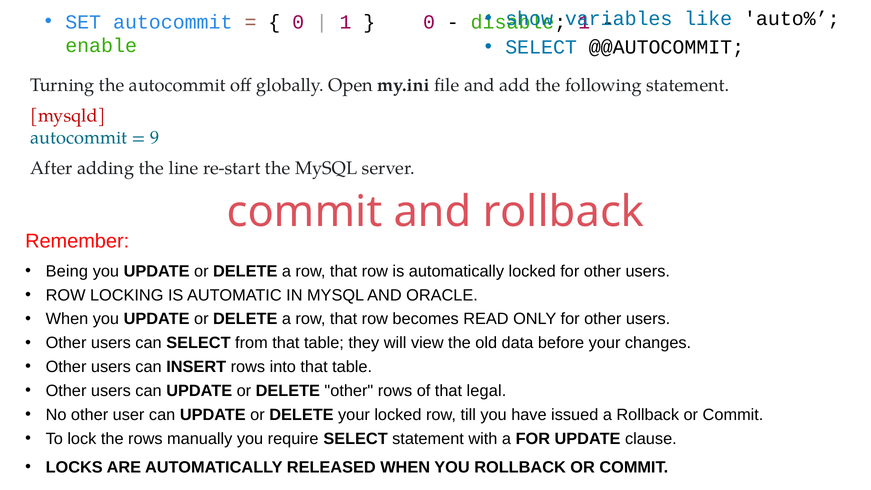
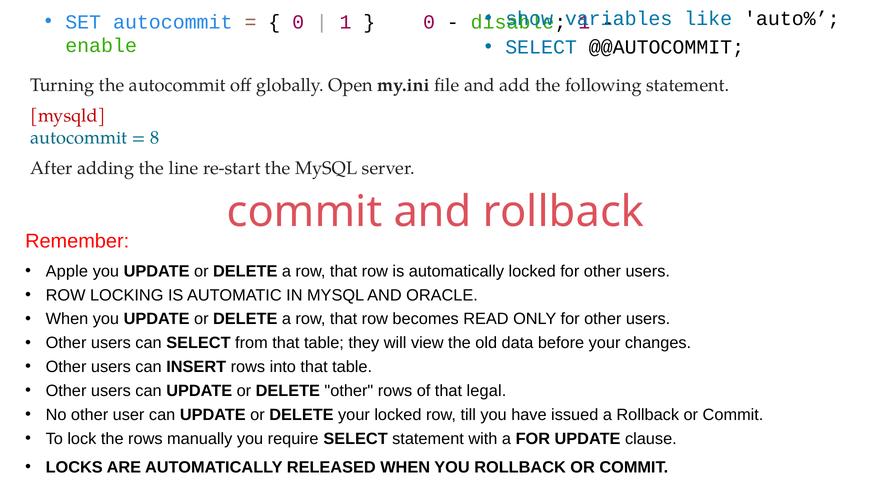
9: 9 -> 8 (155, 138)
Being: Being -> Apple (67, 271)
